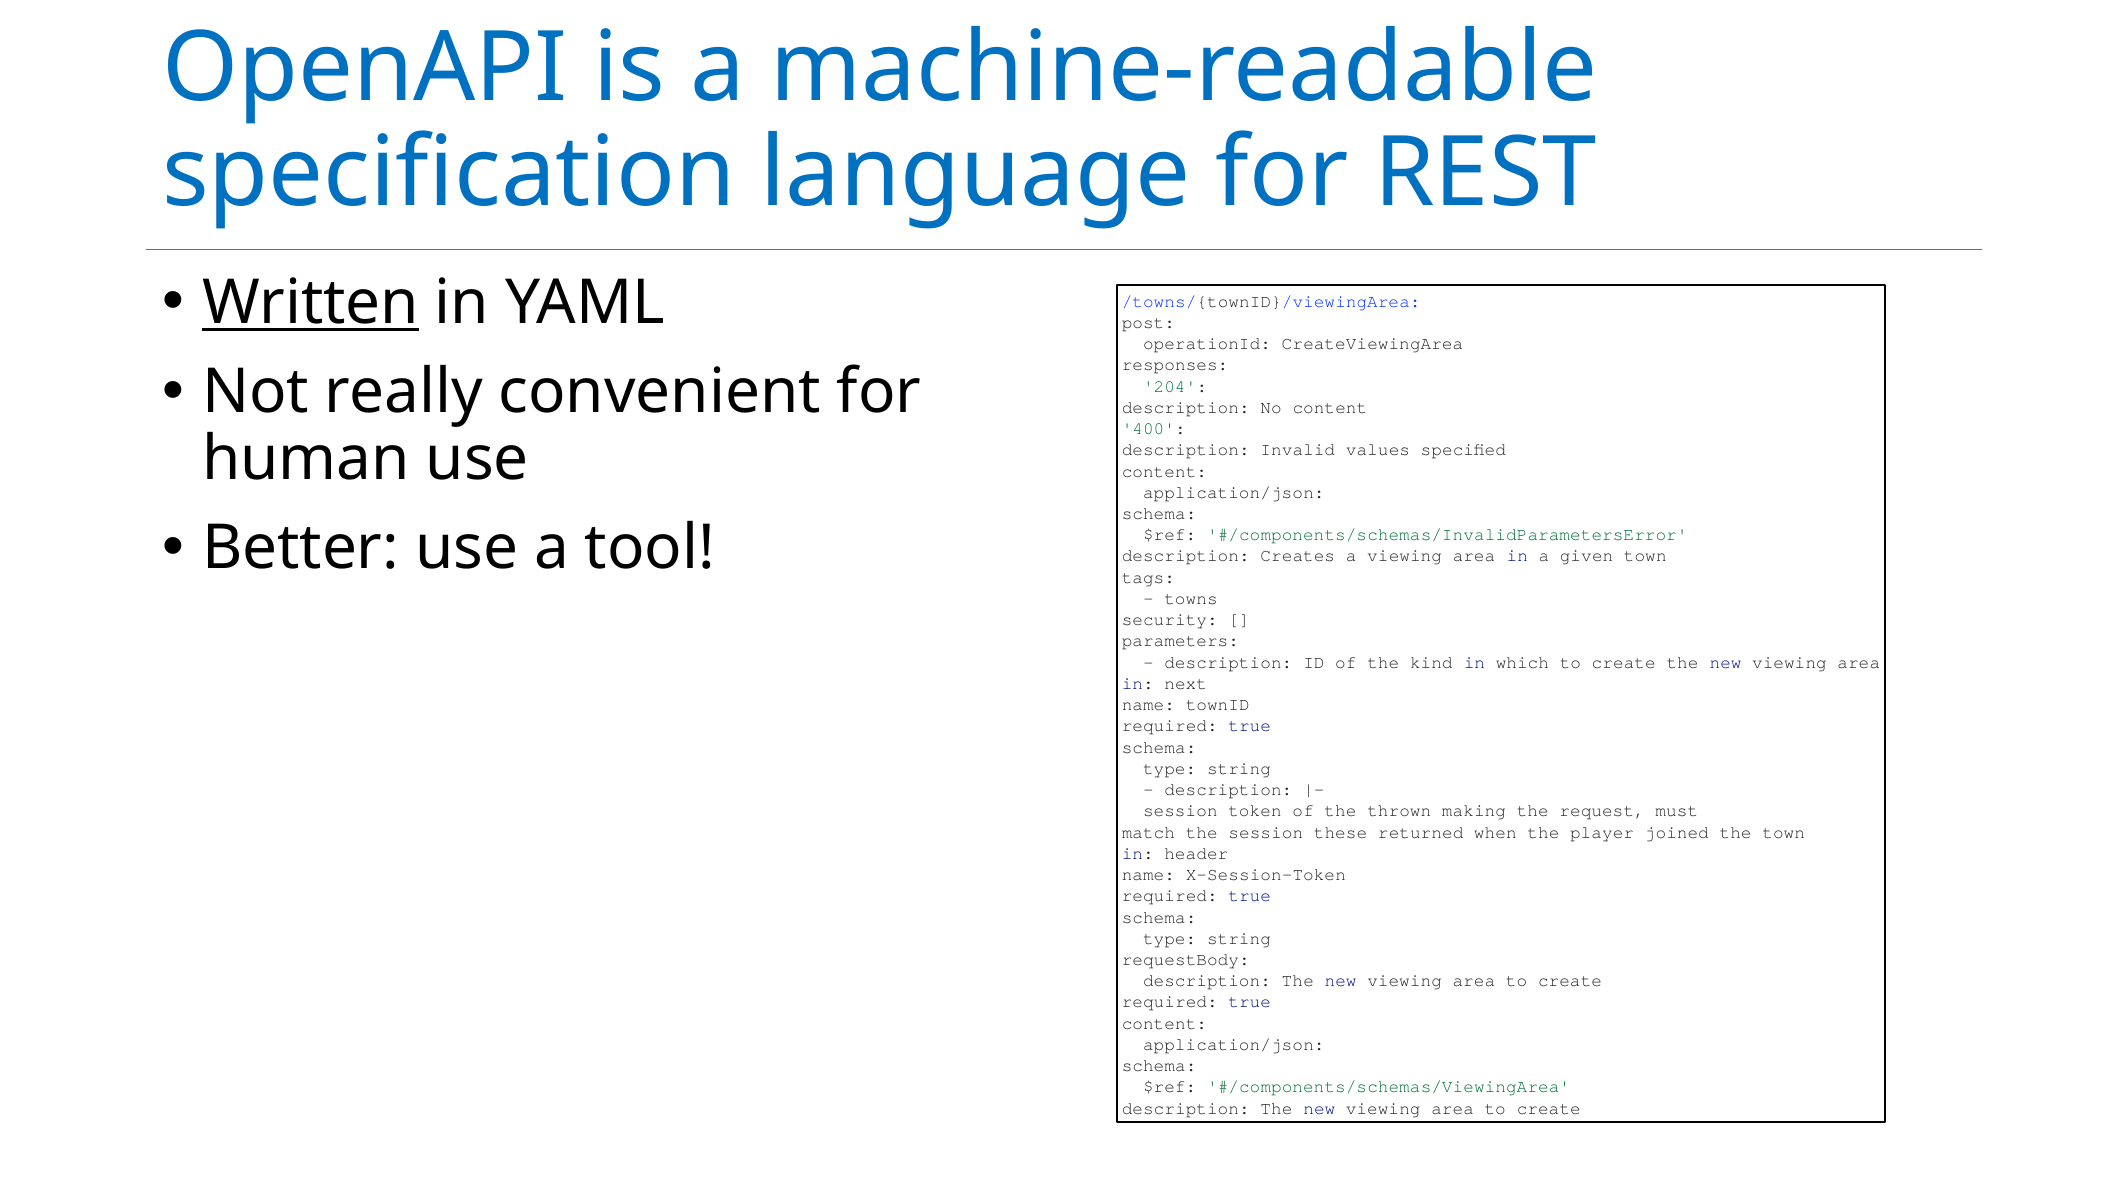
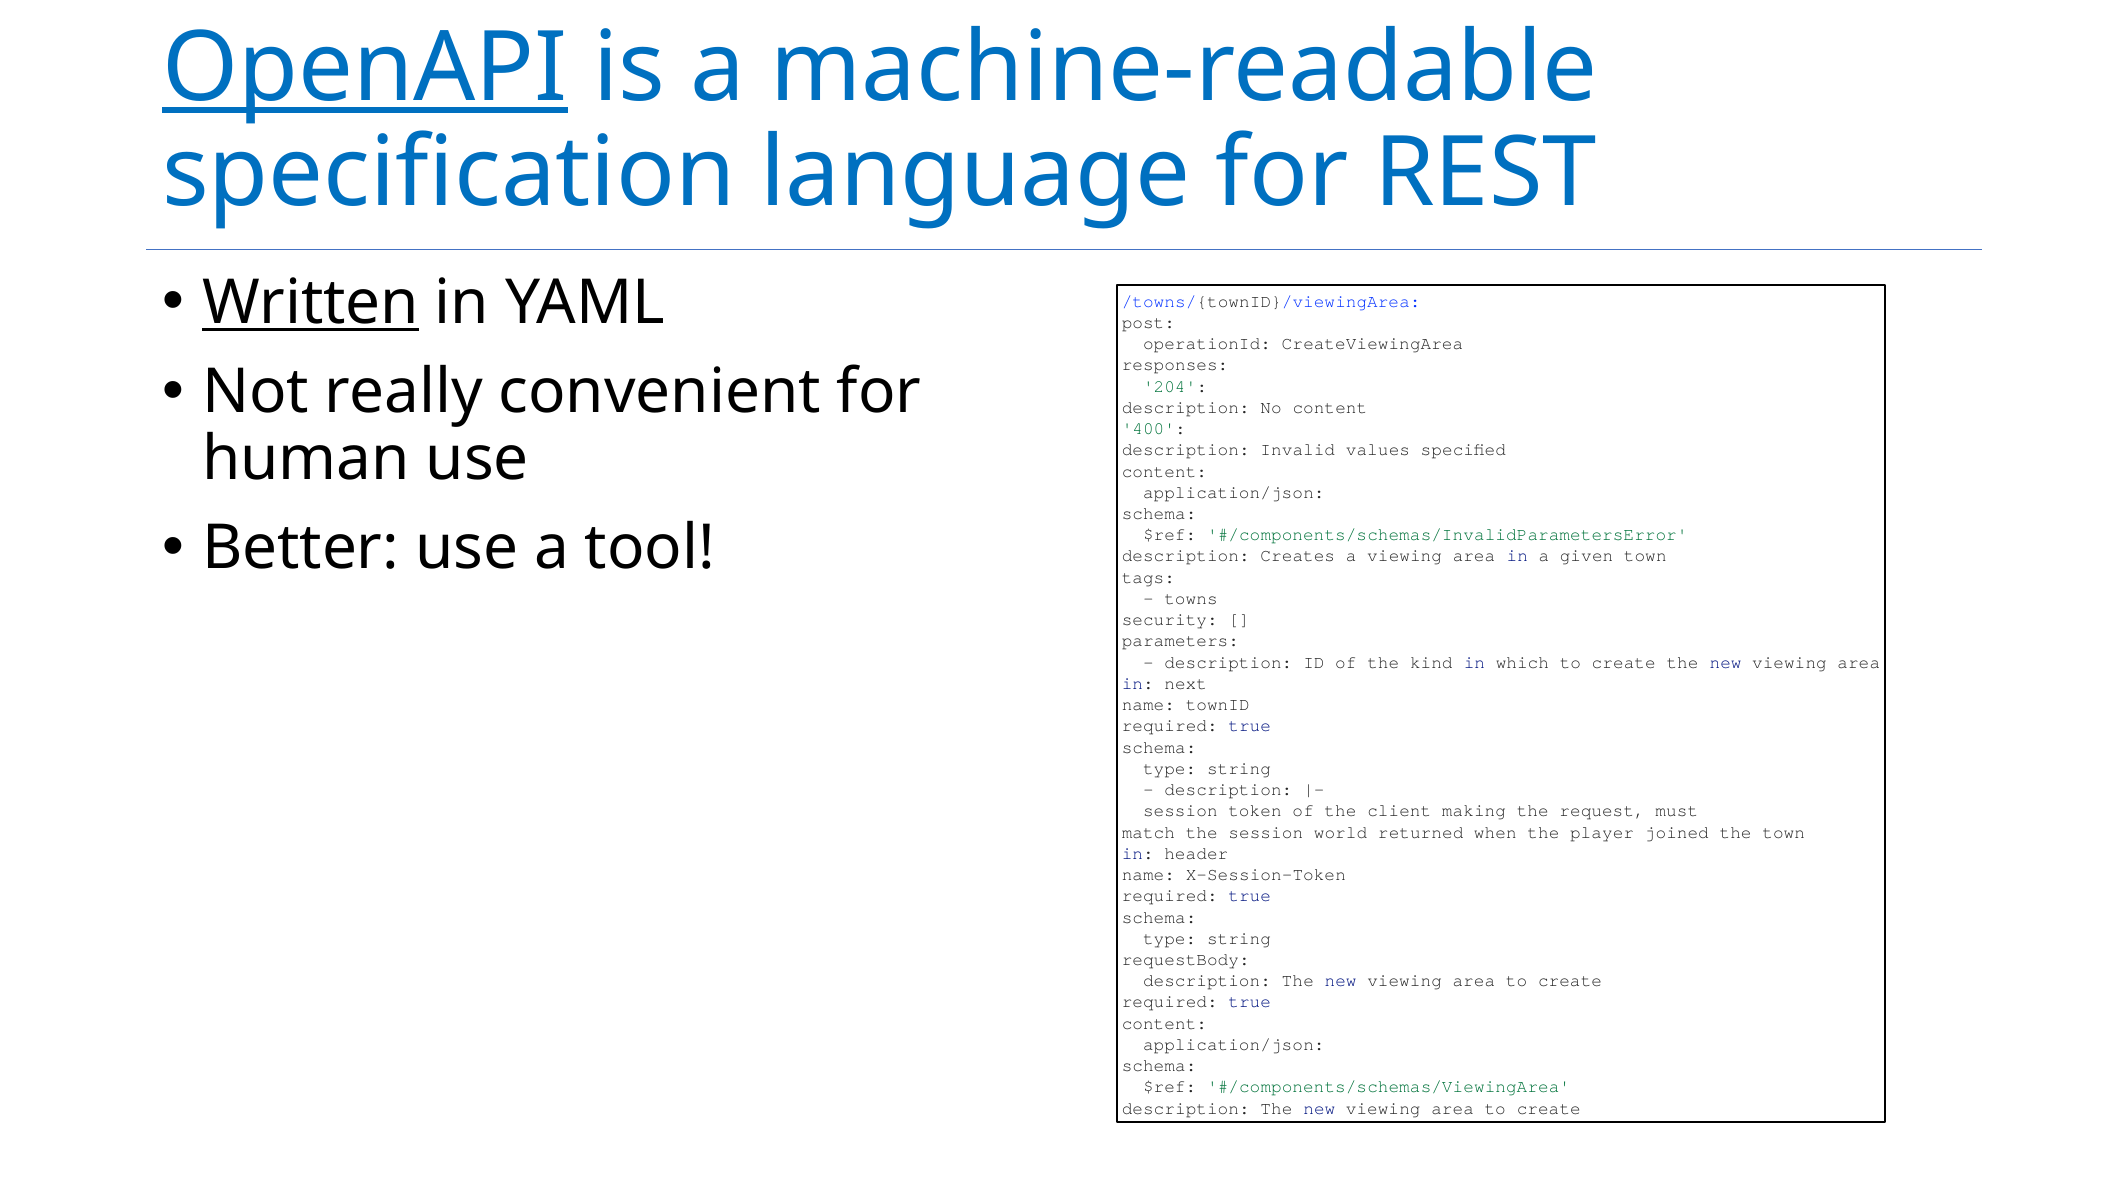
OpenAPI underline: none -> present (365, 68)
thrown: thrown -> client (1399, 811)
these: these -> world (1341, 832)
